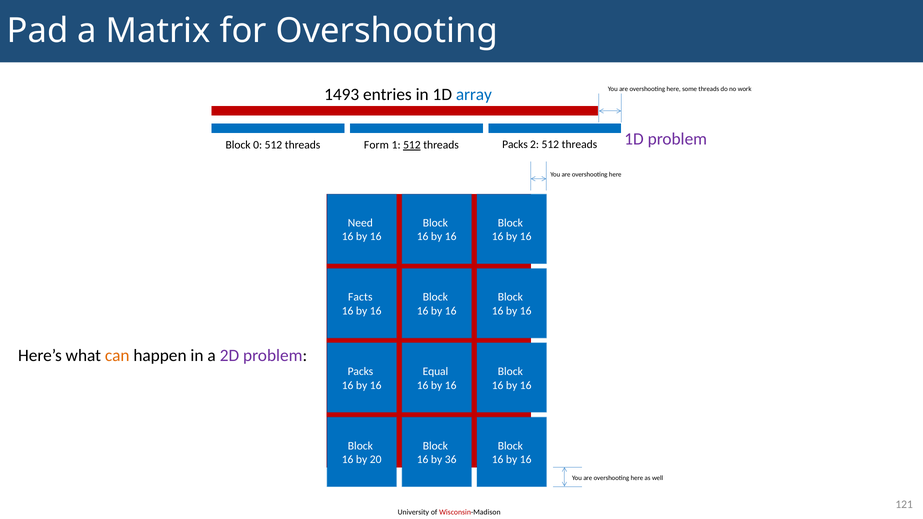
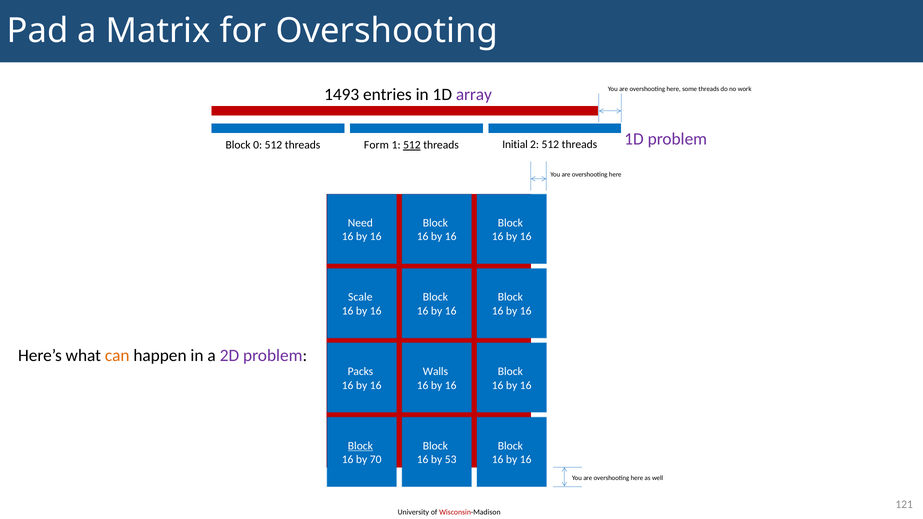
array colour: blue -> purple (474, 95)
threads Packs: Packs -> Initial (515, 144)
Facts: Facts -> Scale (360, 297)
Equal: Equal -> Walls (435, 372)
Block underline: none -> present (360, 446)
20: 20 -> 70 (376, 460)
36: 36 -> 53 (451, 460)
